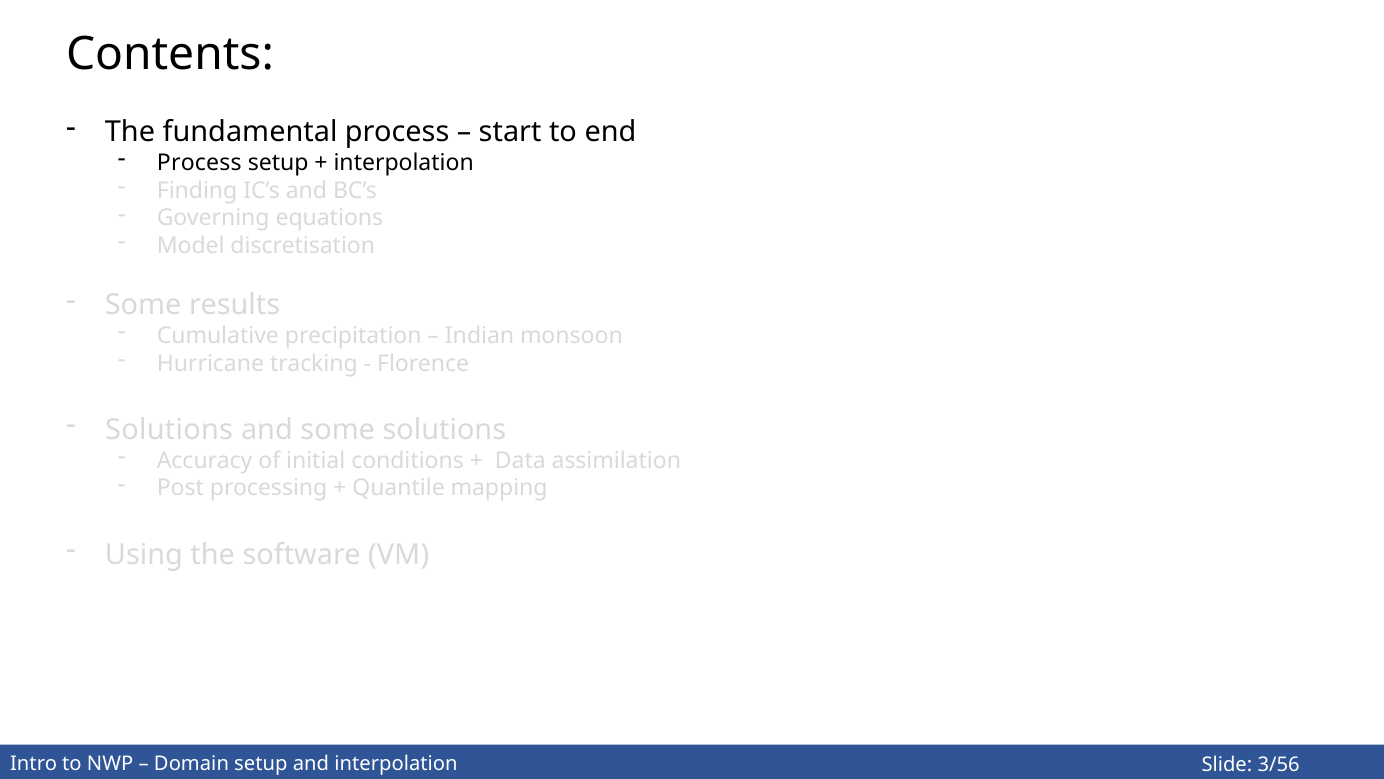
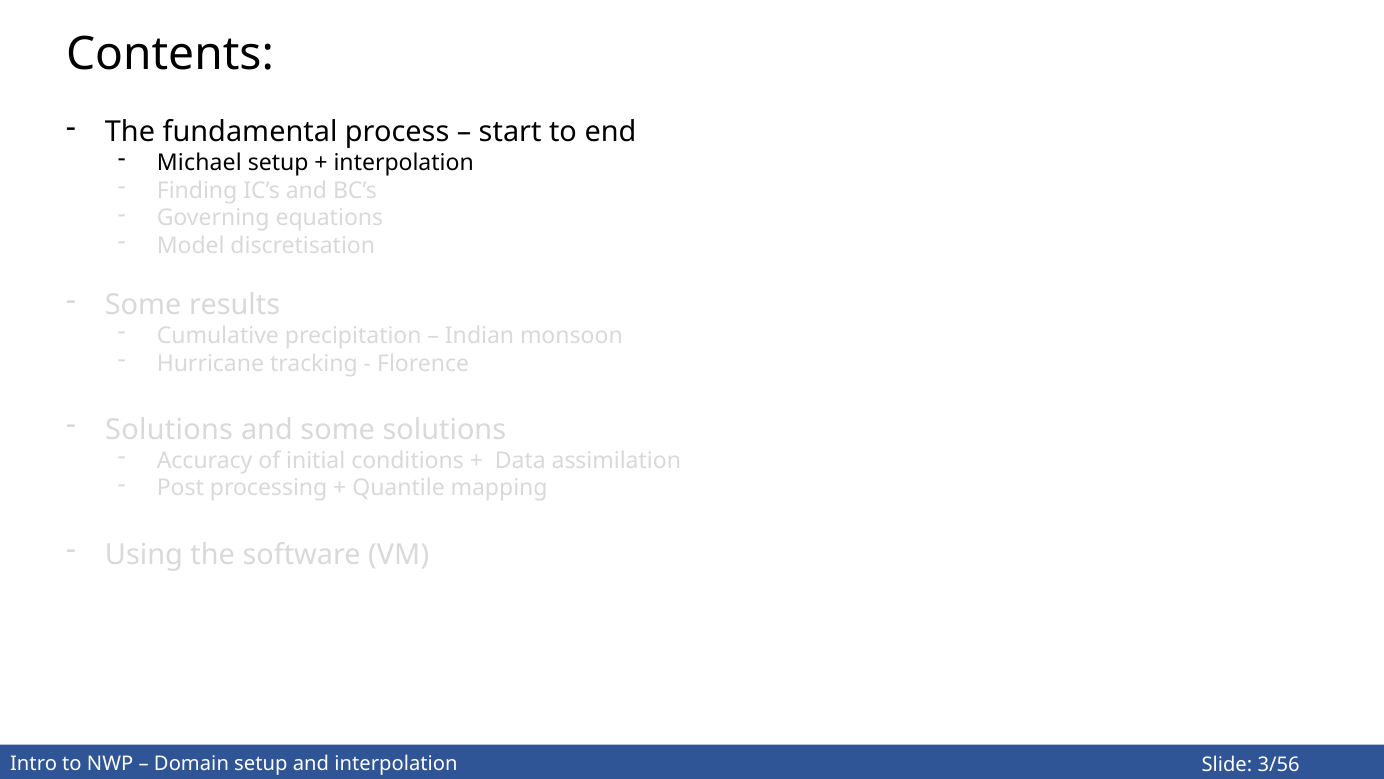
Process: Process -> Michael (199, 163)
